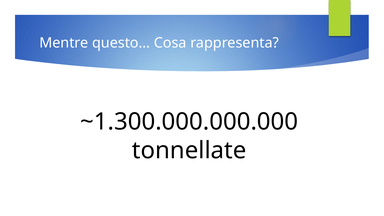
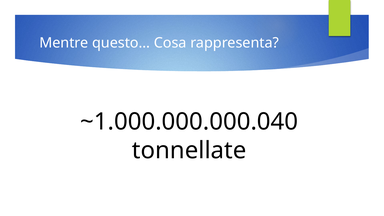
~1.300.000.000.000: ~1.300.000.000.000 -> ~1.000.000.000.040 (189, 122)
